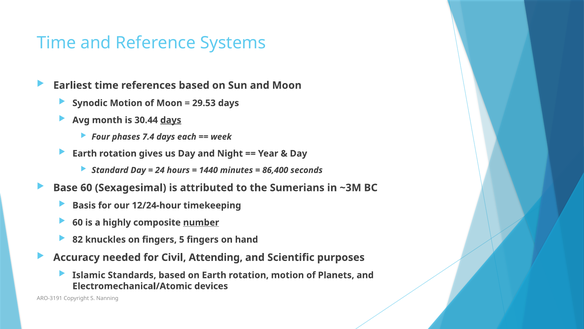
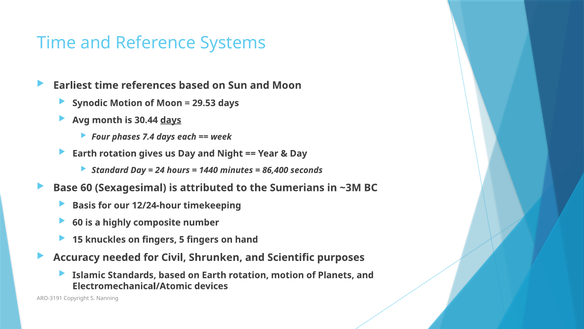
number underline: present -> none (201, 222)
82: 82 -> 15 (78, 239)
Attending: Attending -> Shrunken (216, 257)
